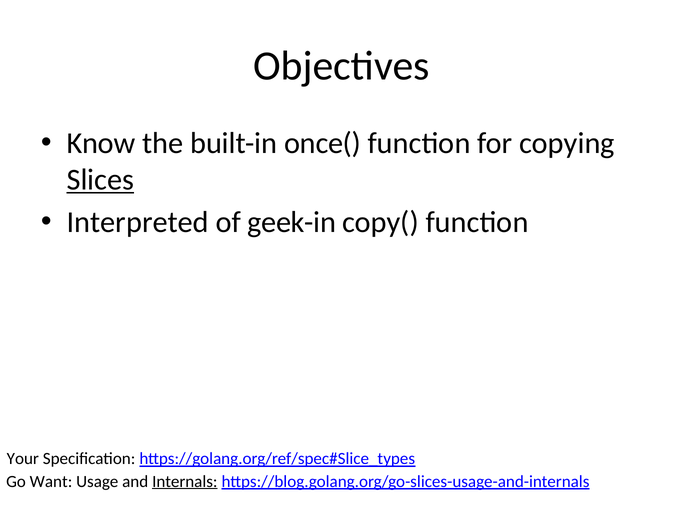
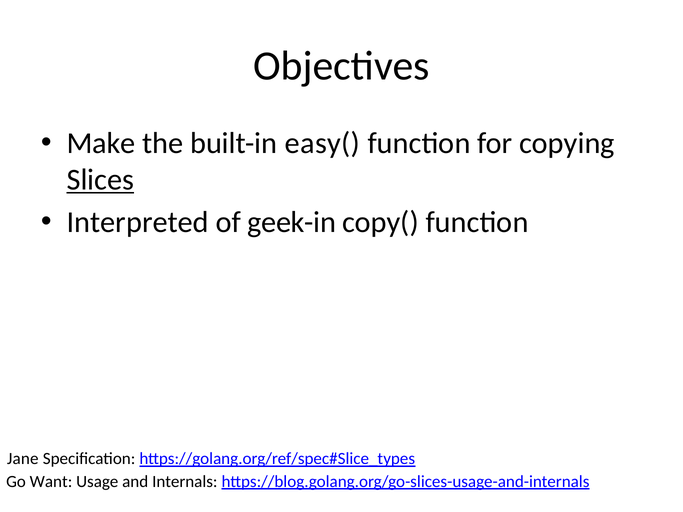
Know: Know -> Make (101, 143)
once(: once( -> easy( (322, 143)
Your: Your -> Jane (23, 459)
Internals underline: present -> none (185, 482)
